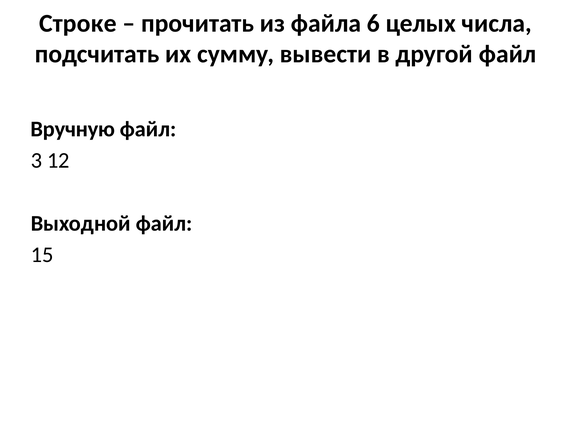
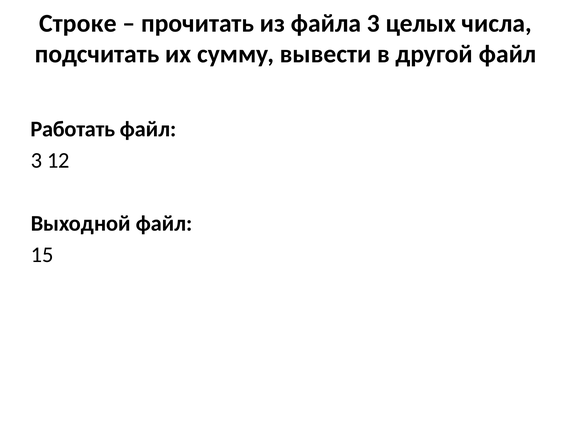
файла 6: 6 -> 3 (373, 23)
Вручную: Вручную -> Работать (73, 129)
